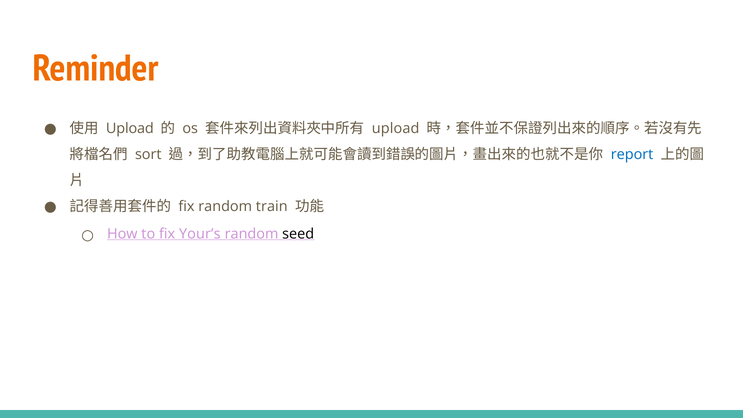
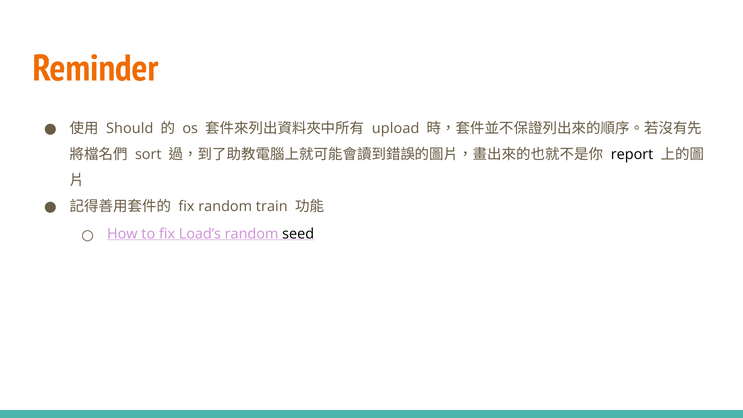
Upload: Upload -> Should (130, 129)
report colour: blue -> black (632, 155)
Your’s: Your’s -> Load’s (200, 234)
